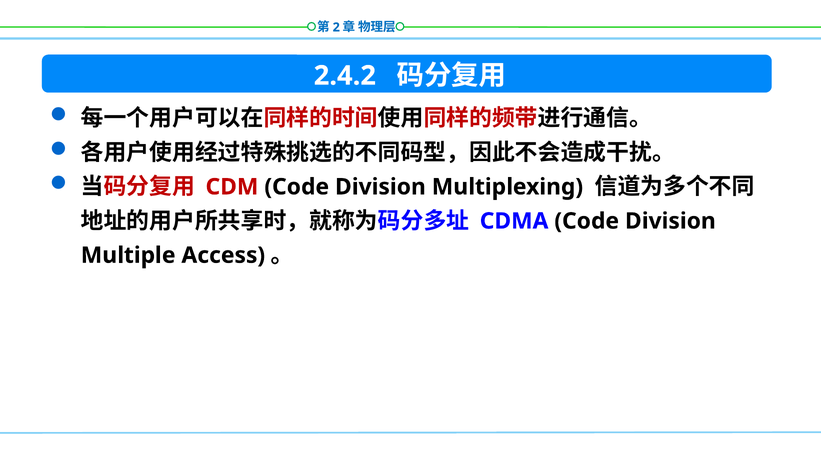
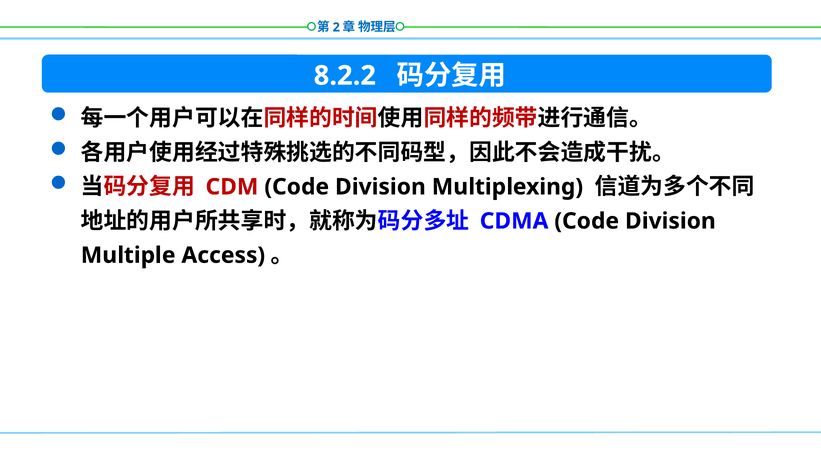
2.4.2: 2.4.2 -> 8.2.2 (345, 76)
